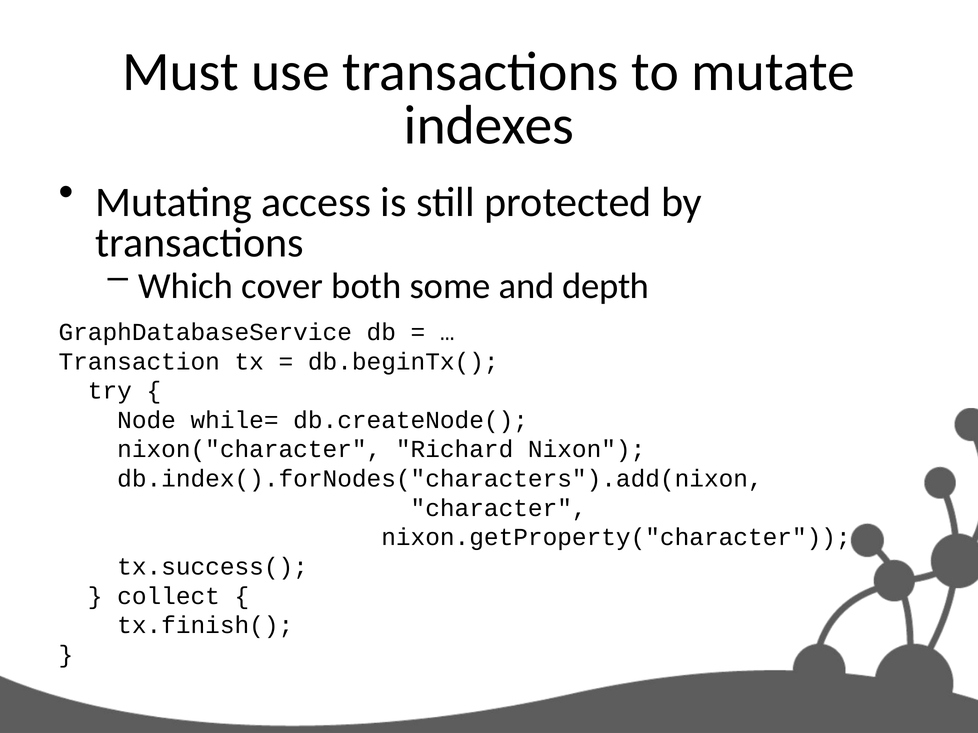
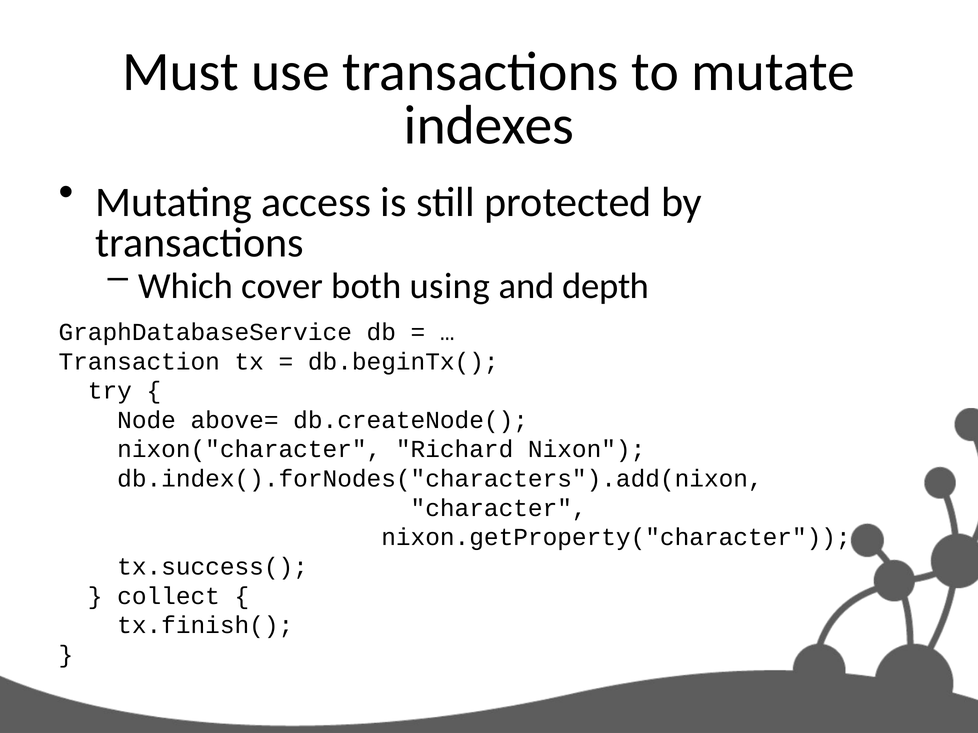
some: some -> using (450, 286)
while=: while= -> above= (235, 420)
